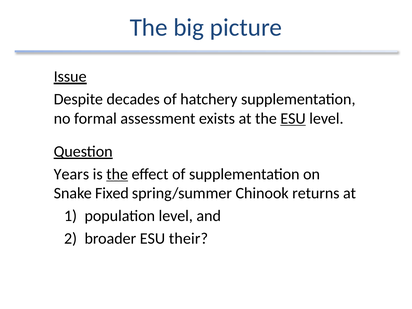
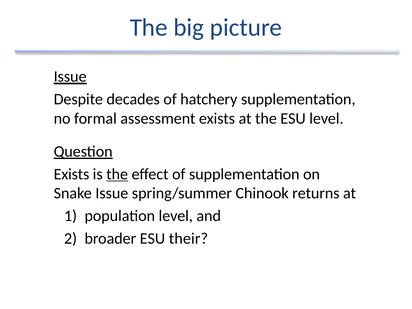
ESU underline: present -> none (293, 118)
Years: Years -> Exists (71, 174)
Snake Fixed: Fixed -> Issue (112, 193)
